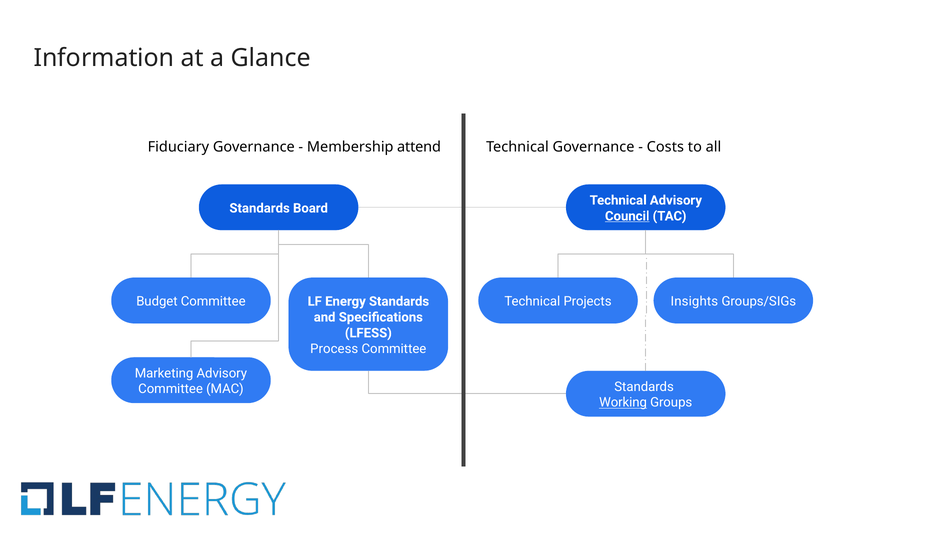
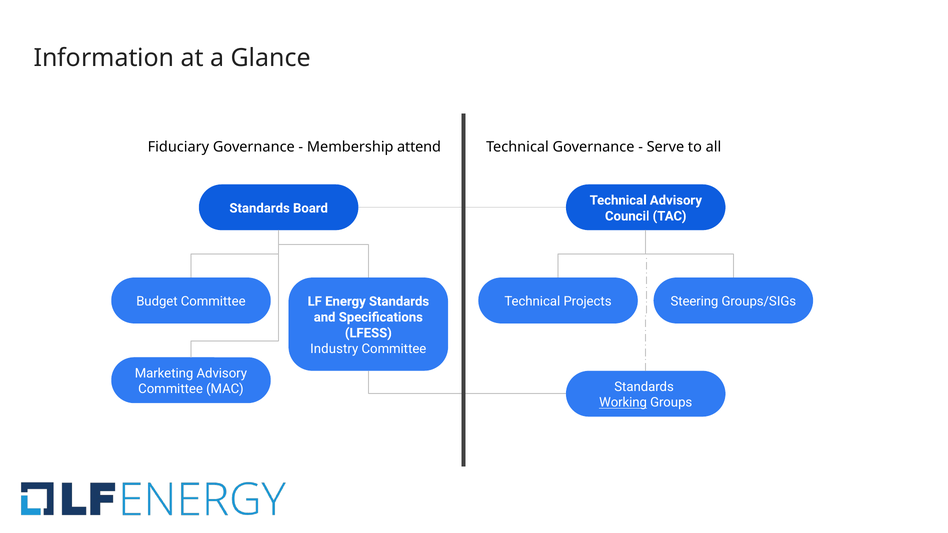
Costs: Costs -> Serve (665, 147)
Council underline: present -> none (627, 216)
Insights: Insights -> Steering (694, 302)
Process: Process -> Industry (334, 349)
